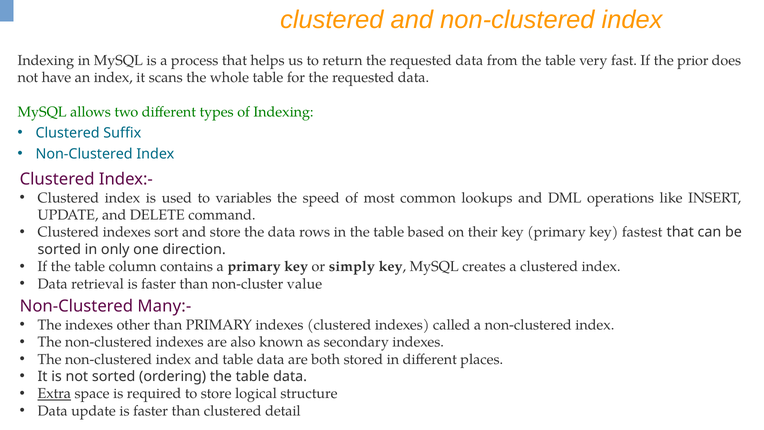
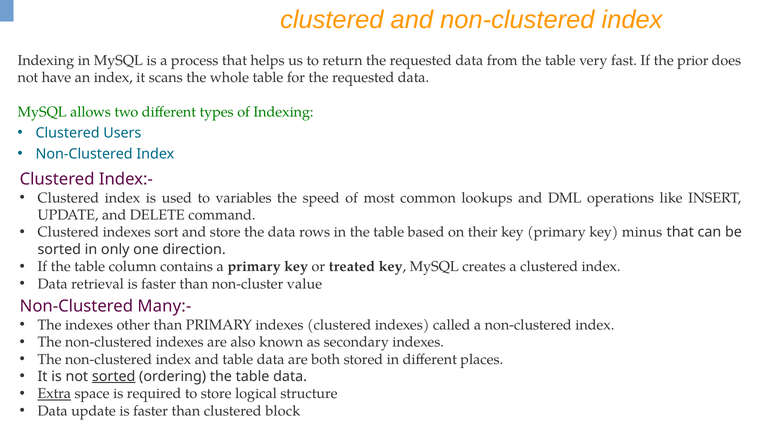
Suffix: Suffix -> Users (122, 133)
fastest: fastest -> minus (642, 232)
simply: simply -> treated (352, 266)
sorted underline: none -> present (114, 376)
detail: detail -> block (283, 411)
